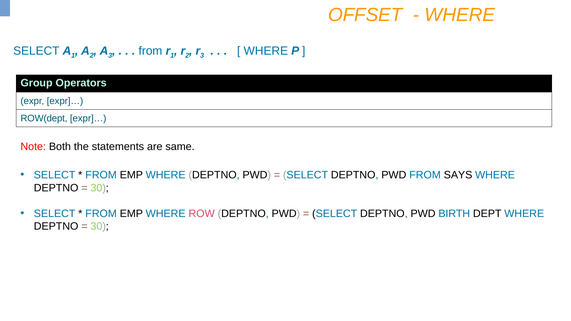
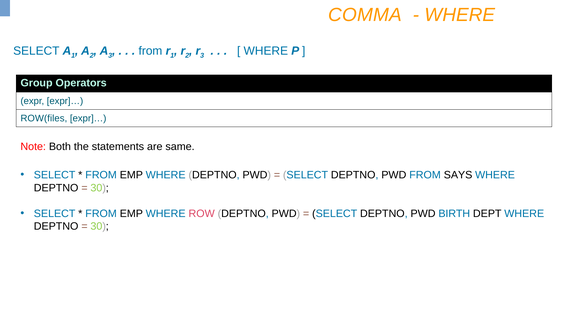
OFFSET: OFFSET -> COMMA (365, 15)
ROW(dept: ROW(dept -> ROW(files (44, 118)
